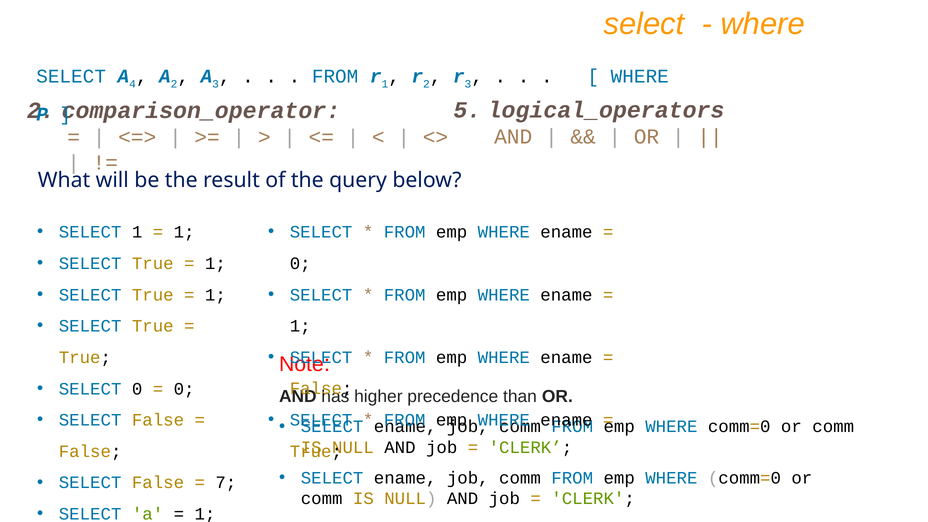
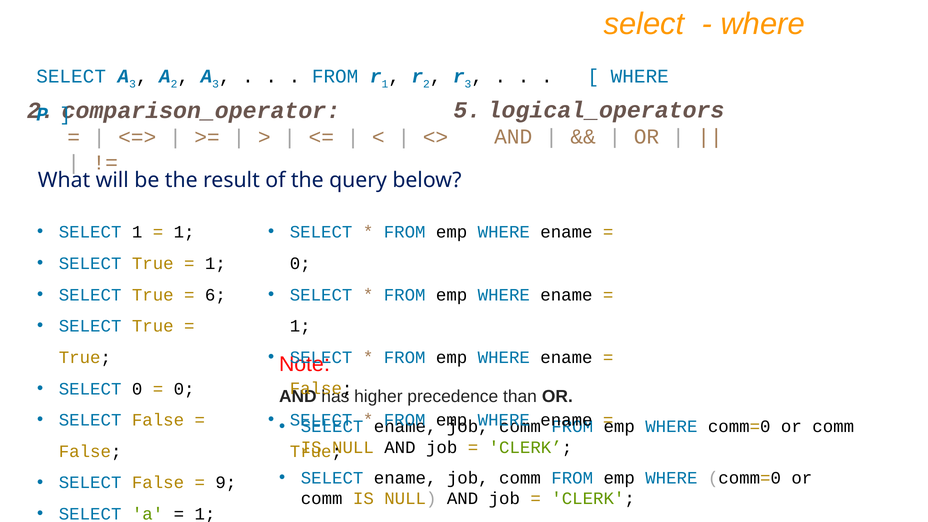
SELECT A 4: 4 -> 3 (133, 84)
1: 1 -> 6 (215, 295)
7: 7 -> 9 (226, 483)
